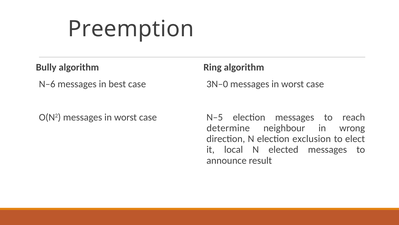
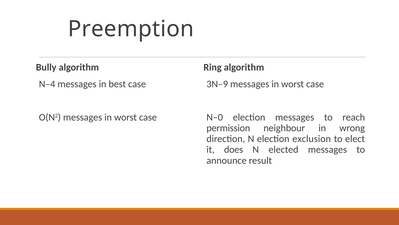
N–6: N–6 -> N–4 (47, 84)
3N–0: 3N–0 -> 3N–9 (217, 84)
N–5: N–5 -> N–0 (215, 117)
determine: determine -> permission (228, 128)
local: local -> does (234, 149)
